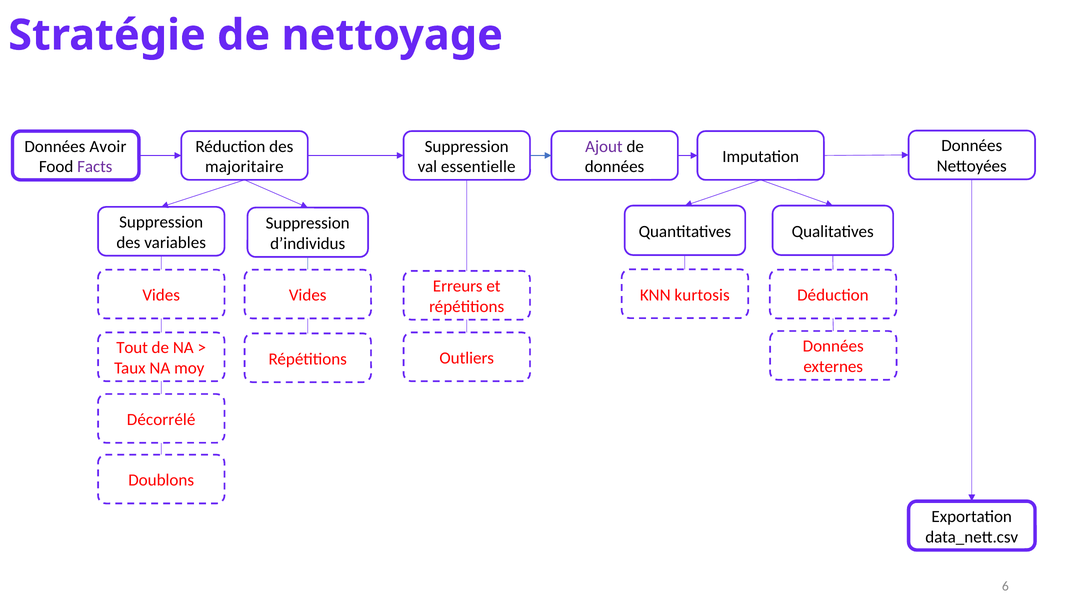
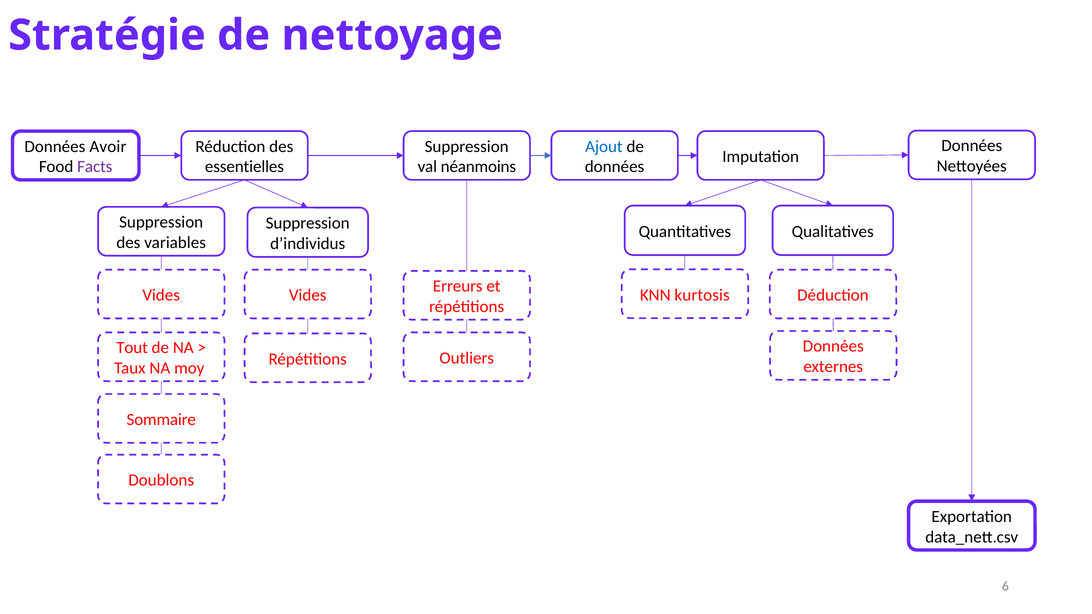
Ajout colour: purple -> blue (604, 146)
majoritaire: majoritaire -> essentielles (244, 167)
essentielle: essentielle -> néanmoins (478, 167)
Décorrélé: Décorrélé -> Sommaire (161, 420)
